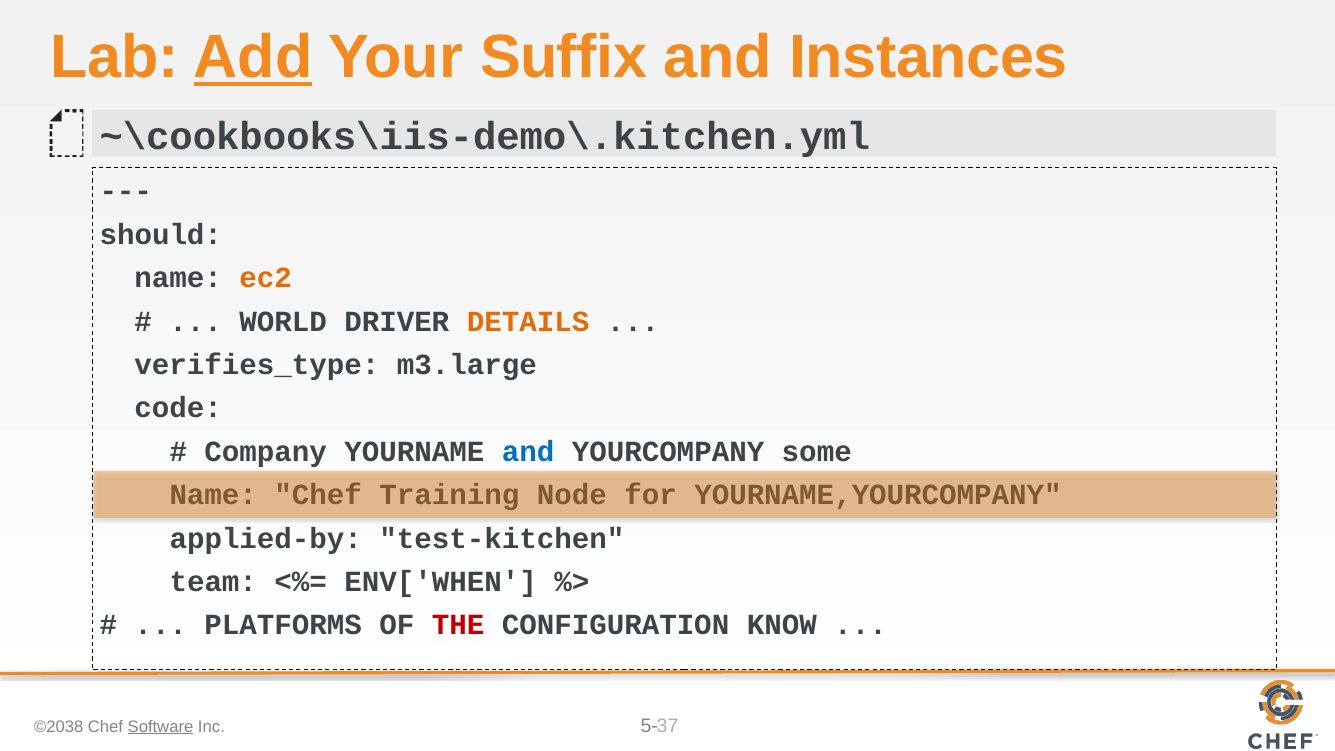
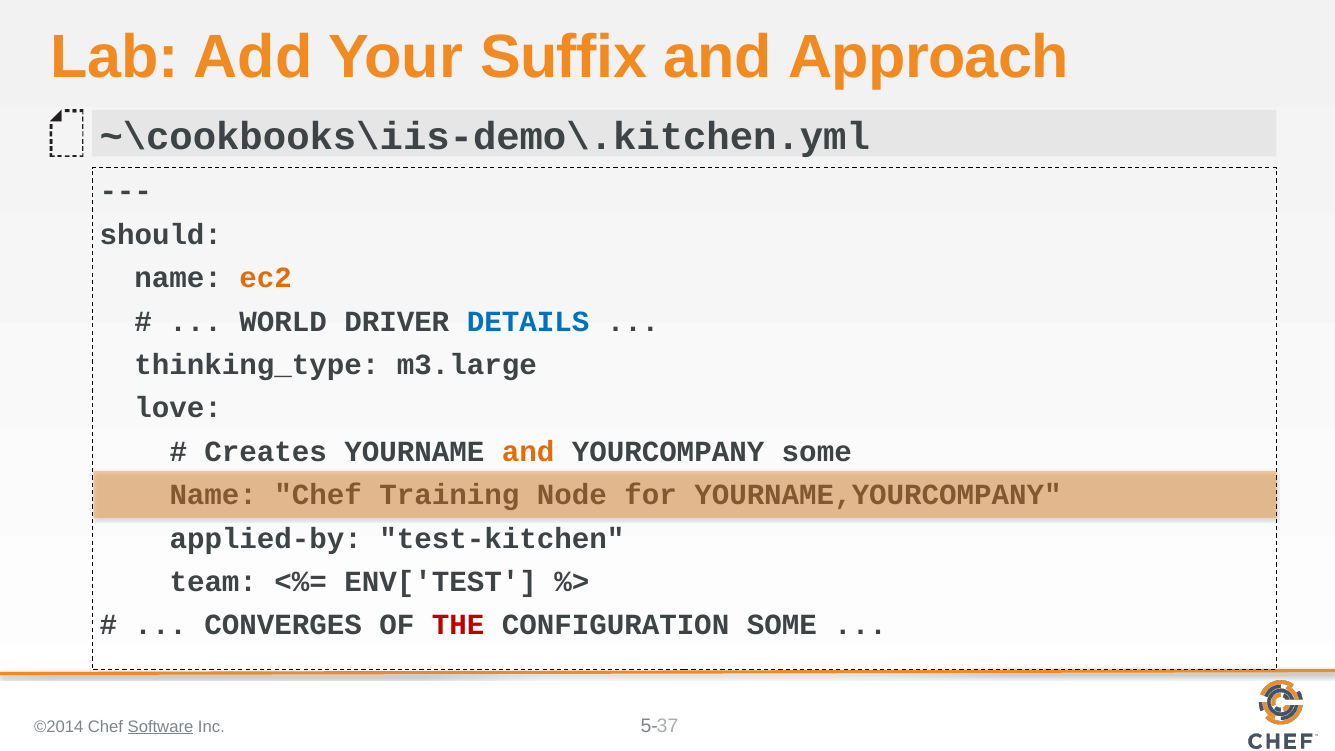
Add underline: present -> none (253, 58)
Instances: Instances -> Approach (929, 58)
DETAILS colour: orange -> blue (528, 321)
verifies_type: verifies_type -> thinking_type (257, 365)
code: code -> love (178, 408)
Company: Company -> Creates (266, 452)
and colour: blue -> orange (528, 452)
ENV['WHEN: ENV['WHEN -> ENV['TEST (441, 582)
PLATFORMS: PLATFORMS -> CONVERGES (283, 625)
CONFIGURATION KNOW: KNOW -> SOME (782, 625)
©2038: ©2038 -> ©2014 (59, 727)
